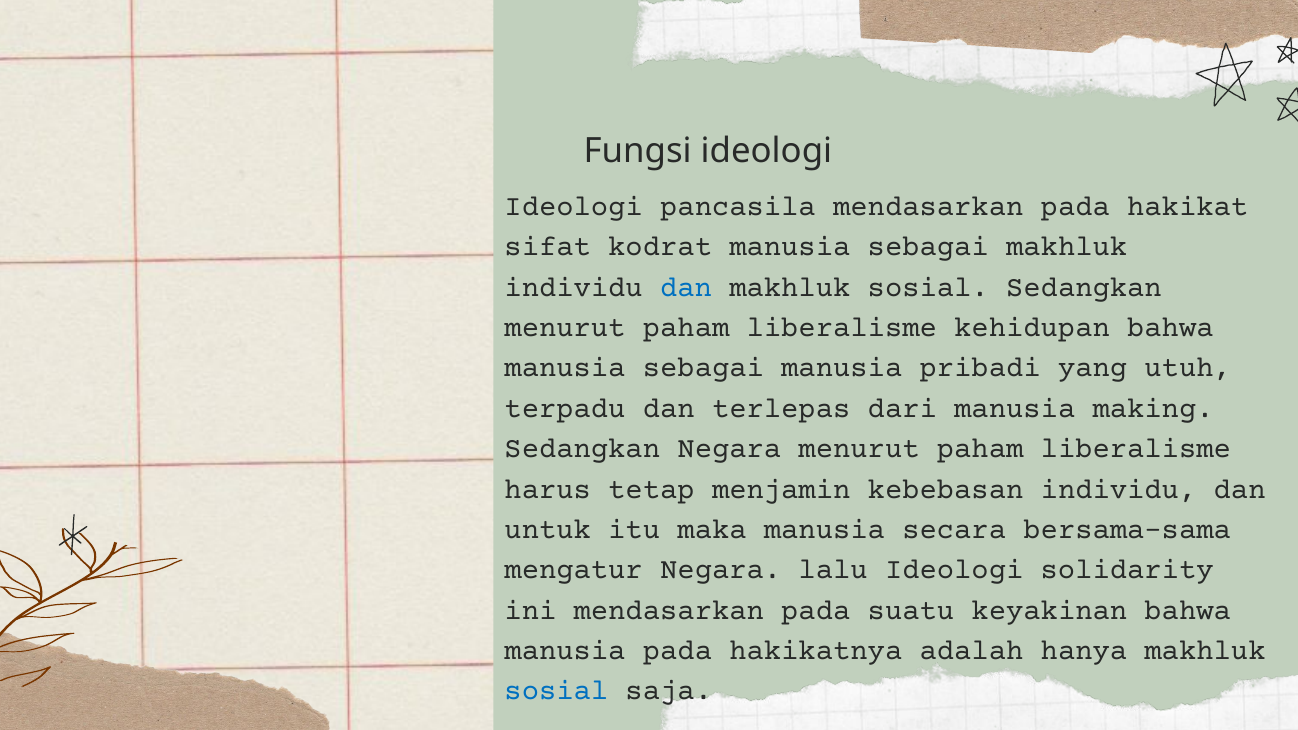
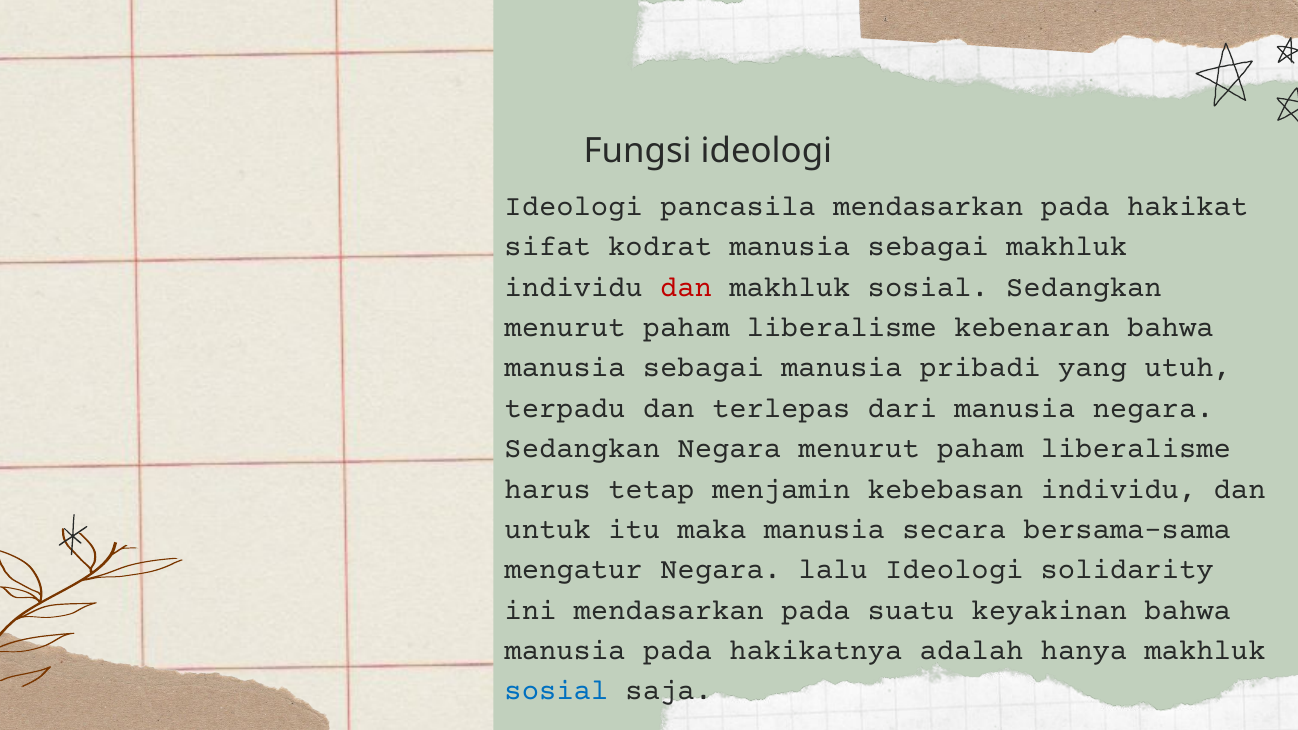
dan colour: blue -> red (686, 287)
kehidupan: kehidupan -> kebenaran (1032, 327)
manusia making: making -> negara (1153, 408)
